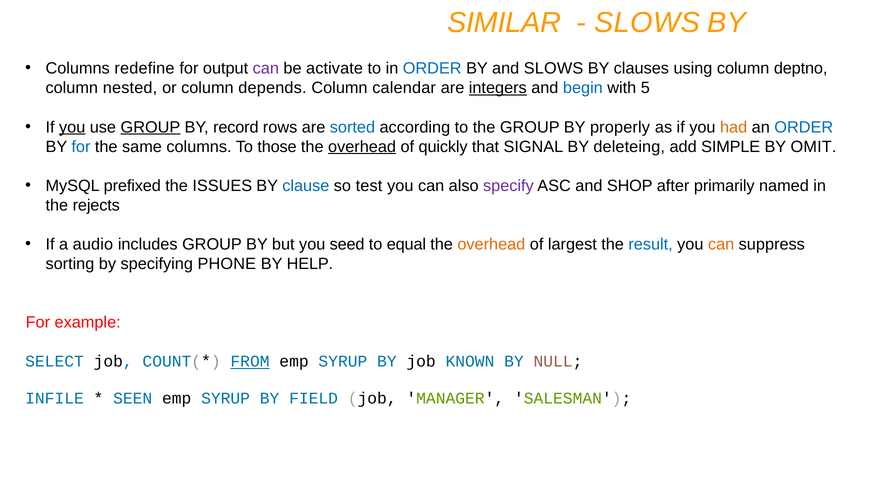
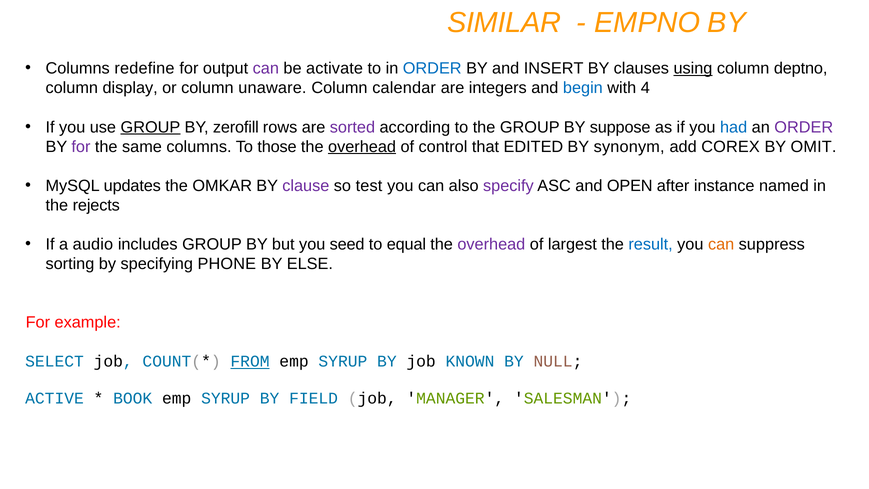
SLOWS: SLOWS -> EMPNO (647, 23)
and SLOWS: SLOWS -> INSERT (554, 68)
using underline: none -> present (693, 68)
nested: nested -> display (130, 88)
depends: depends -> unaware (272, 88)
integers underline: present -> none (498, 88)
5: 5 -> 4 (645, 88)
you underline: present -> none (72, 127)
record: record -> zerofill (236, 127)
sorted colour: blue -> purple (352, 127)
properly: properly -> suppose (620, 127)
had colour: orange -> blue (734, 127)
ORDER colour: blue -> purple (804, 127)
for colour: blue -> purple (81, 147)
quickly: quickly -> control (443, 147)
SIGNAL: SIGNAL -> EDITED (533, 147)
deleteing: deleteing -> synonym (629, 147)
SIMPLE: SIMPLE -> COREX (731, 147)
prefixed: prefixed -> updates (132, 186)
ISSUES: ISSUES -> OMKAR (222, 186)
clause colour: blue -> purple (306, 186)
SHOP: SHOP -> OPEN (630, 186)
primarily: primarily -> instance (724, 186)
overhead colour: orange -> purple (491, 244)
HELP: HELP -> ELSE (310, 264)
INFILE: INFILE -> ACTIVE (55, 398)
SEEN: SEEN -> BOOK (133, 398)
